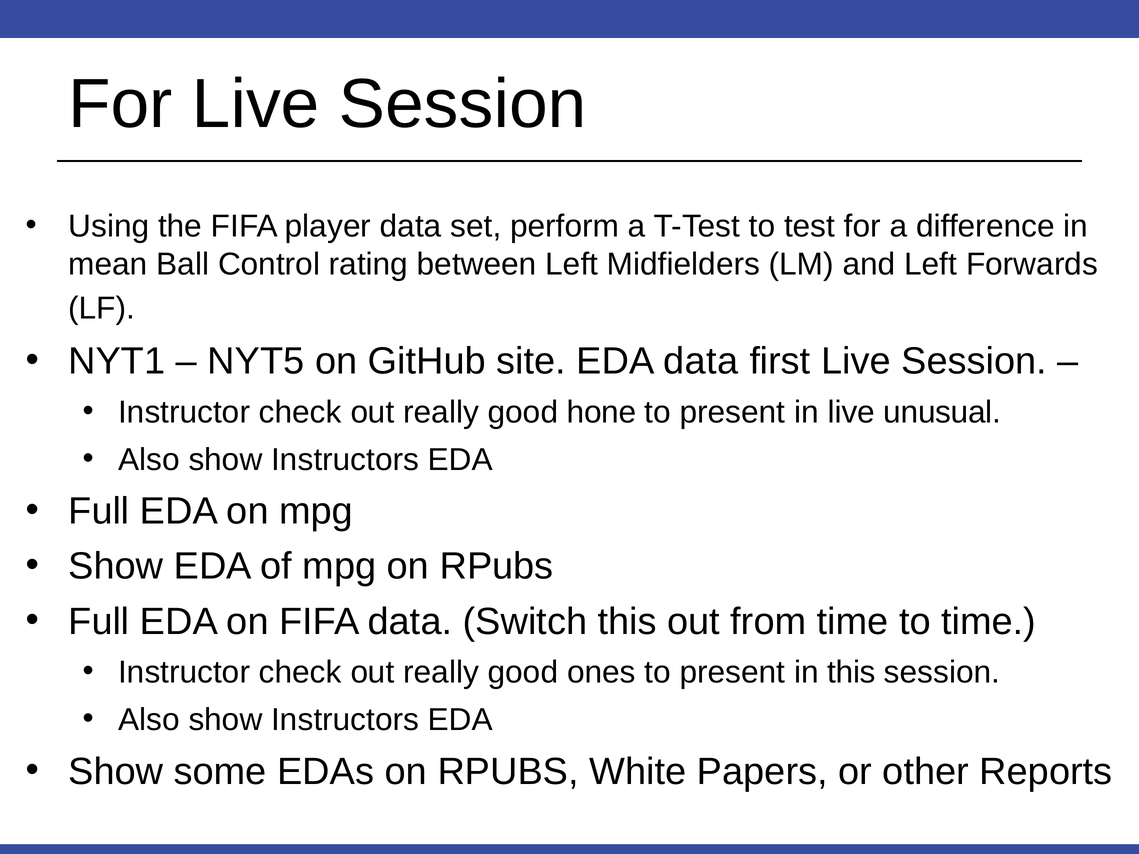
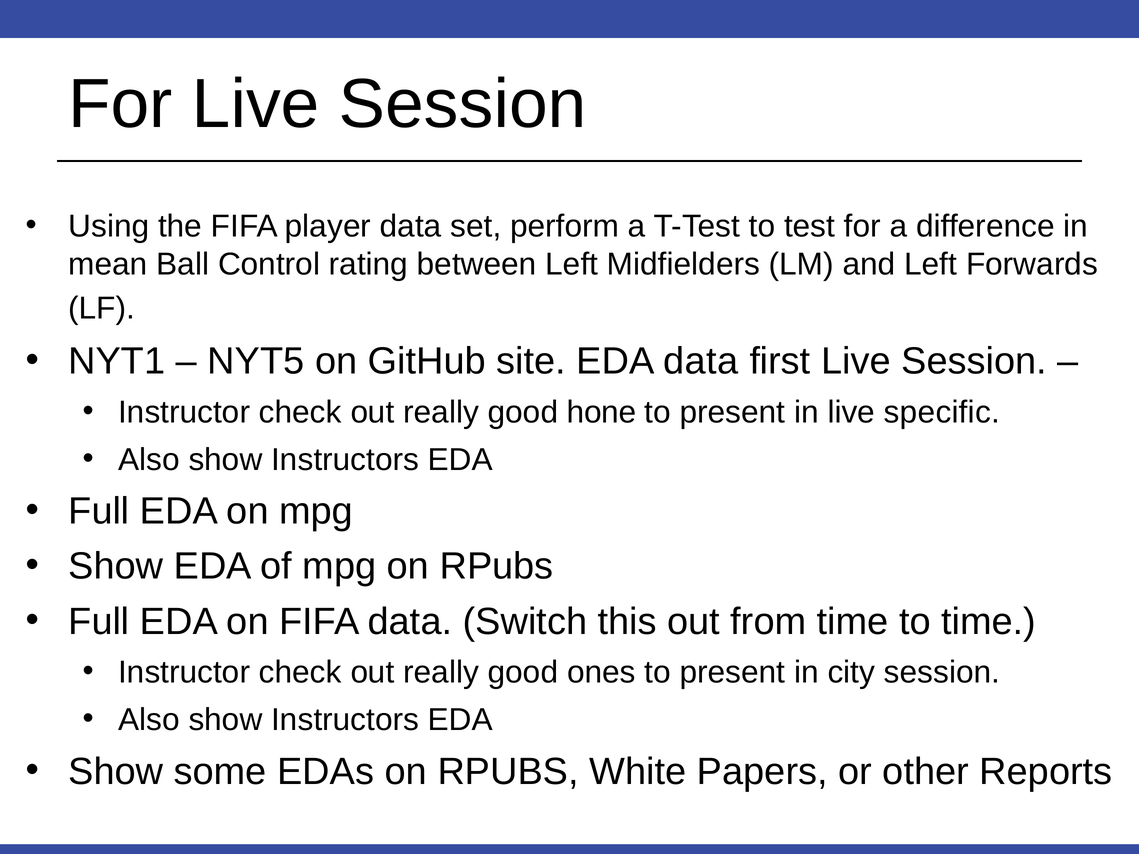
unusual: unusual -> specific (942, 412)
in this: this -> city (851, 673)
